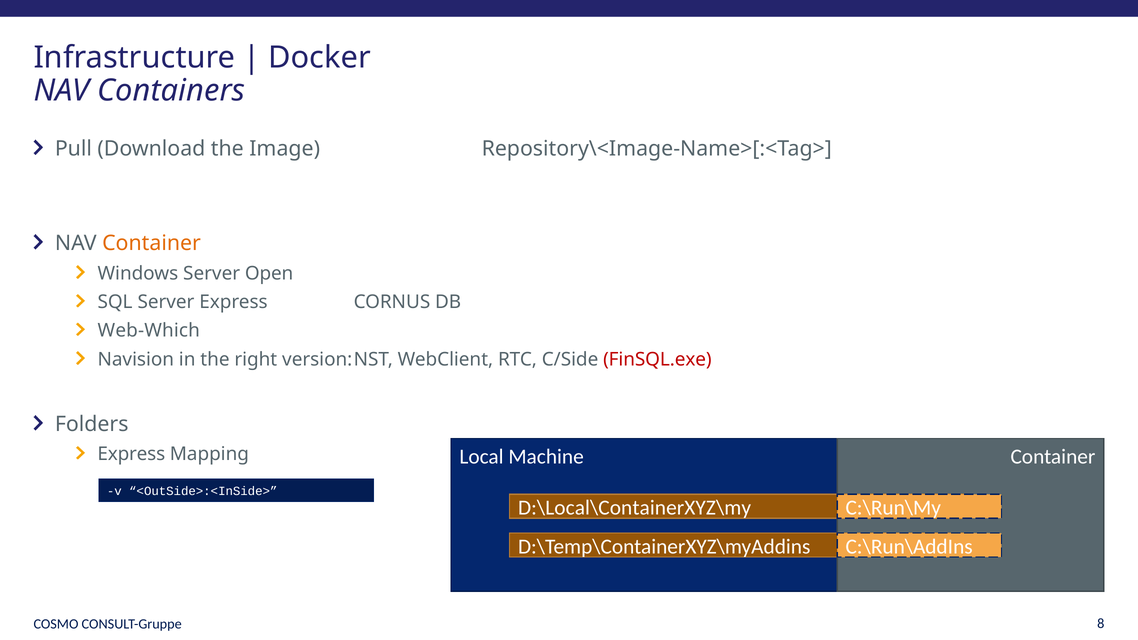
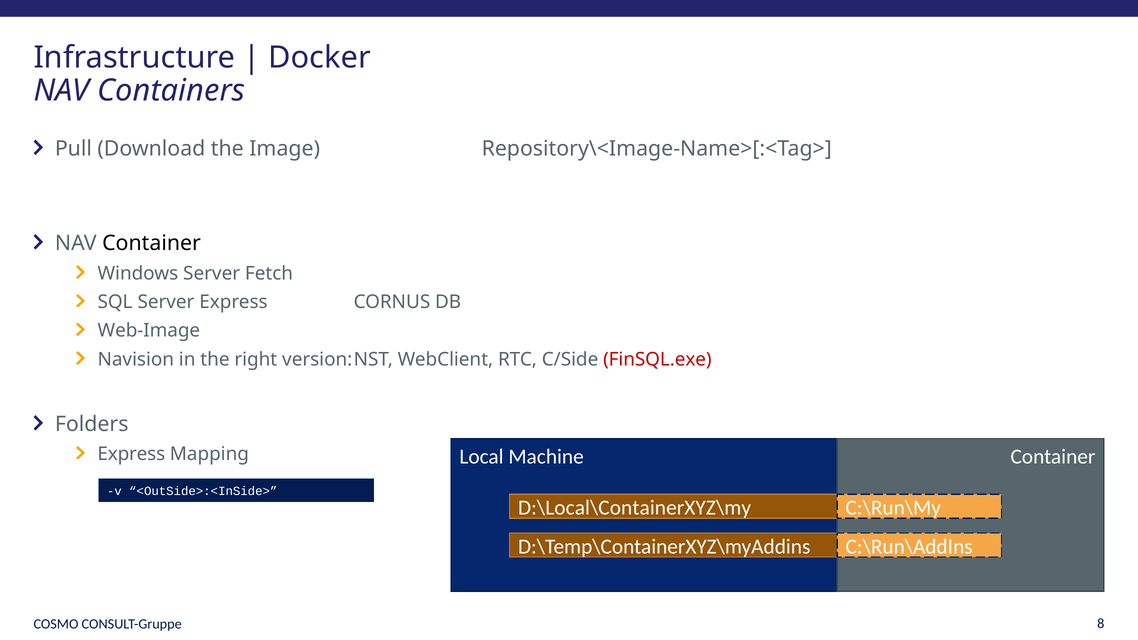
Container colour: orange -> black (152, 243)
Open: Open -> Fetch (269, 273)
Web-Which: Web-Which -> Web-Image (149, 331)
